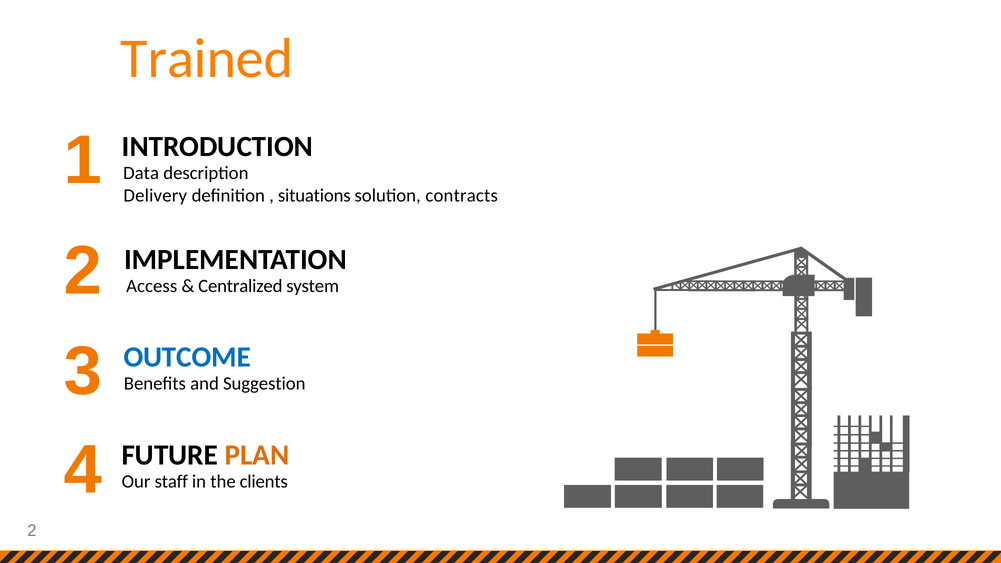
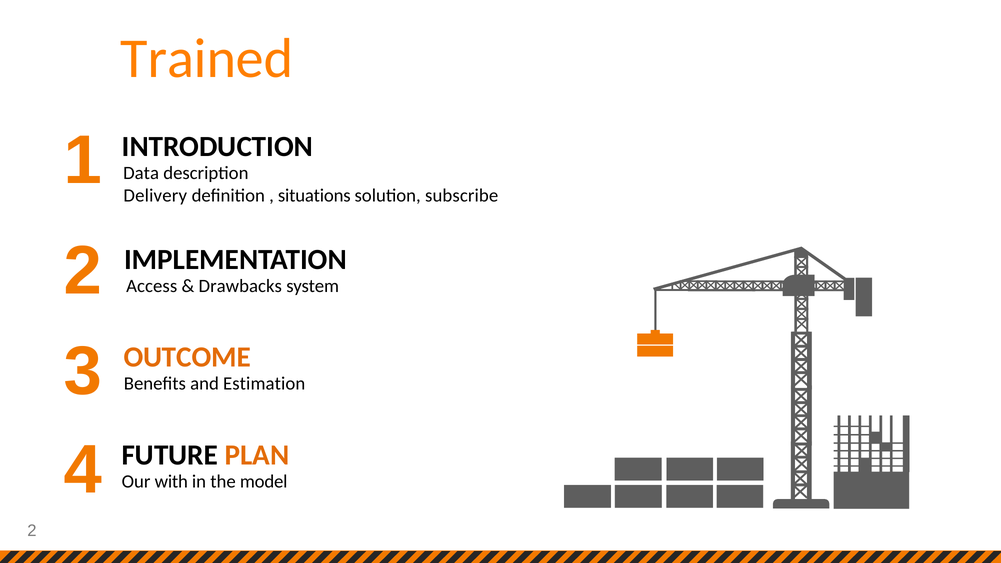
contracts: contracts -> subscribe (462, 195)
Centralized: Centralized -> Drawbacks (240, 286)
OUTCOME colour: blue -> orange (187, 357)
Suggestion: Suggestion -> Estimation (264, 384)
staff: staff -> with (171, 482)
clients: clients -> model (264, 482)
